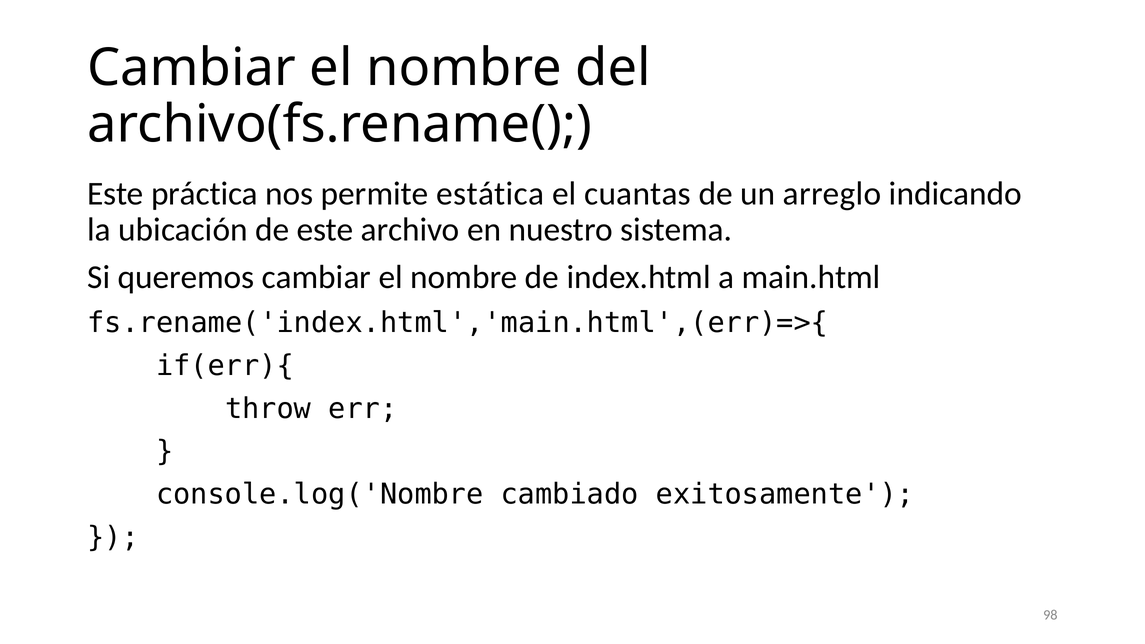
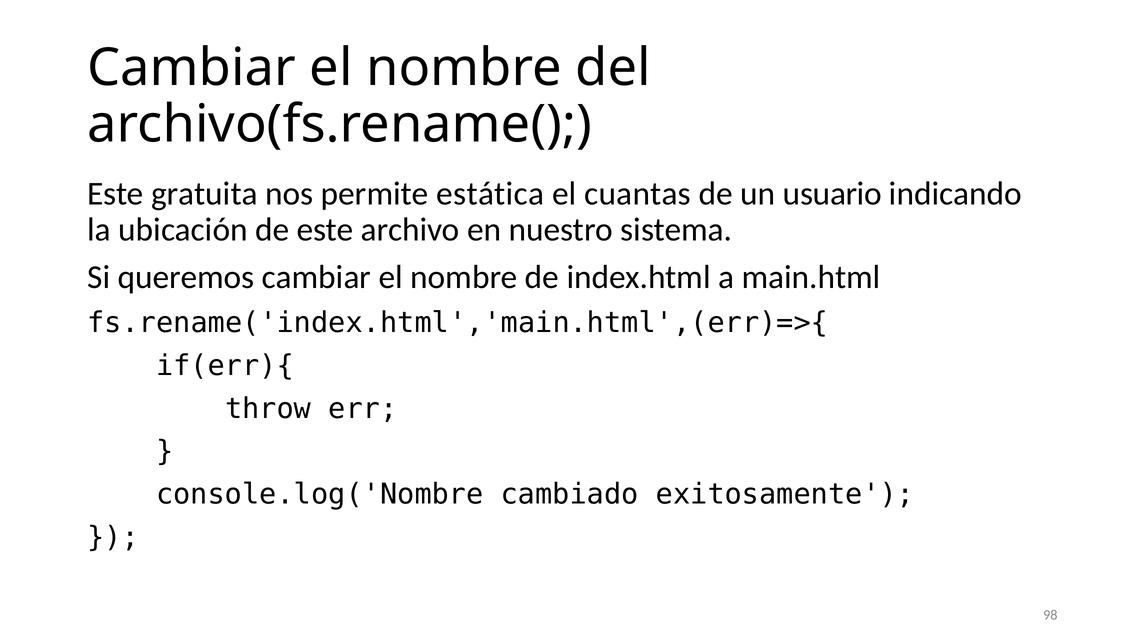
práctica: práctica -> gratuita (204, 194)
arreglo: arreglo -> usuario (832, 194)
